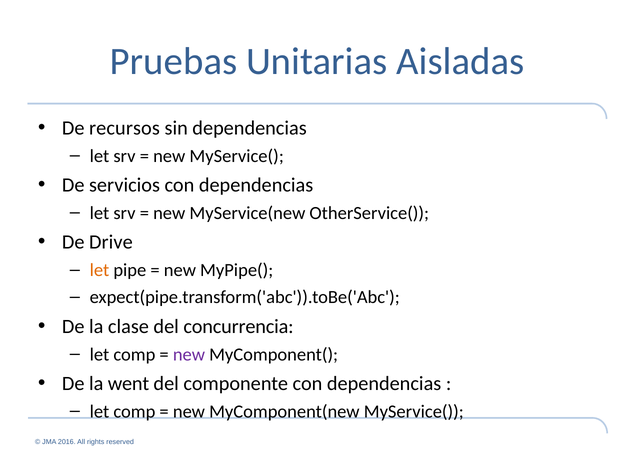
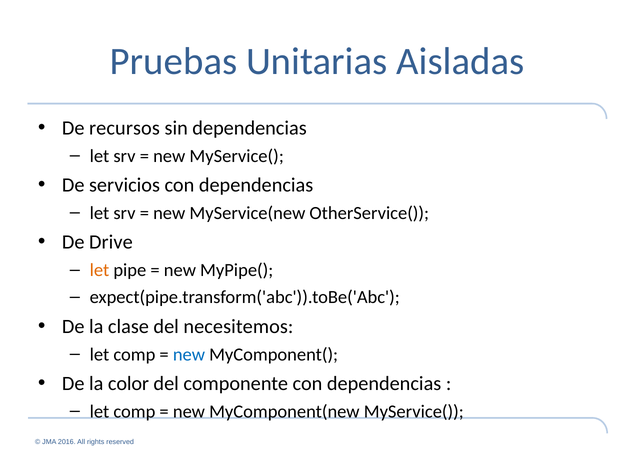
concurrencia: concurrencia -> necesitemos (238, 327)
new colour: purple -> blue (189, 355)
went: went -> color (128, 384)
